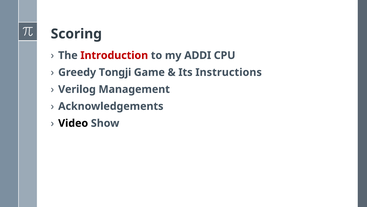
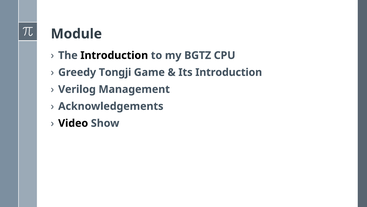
Scoring: Scoring -> Module (76, 34)
Introduction colour: red -> black (114, 55)
ADDI: ADDI -> BGTZ (198, 55)
Its Instructions: Instructions -> Introduction (229, 72)
